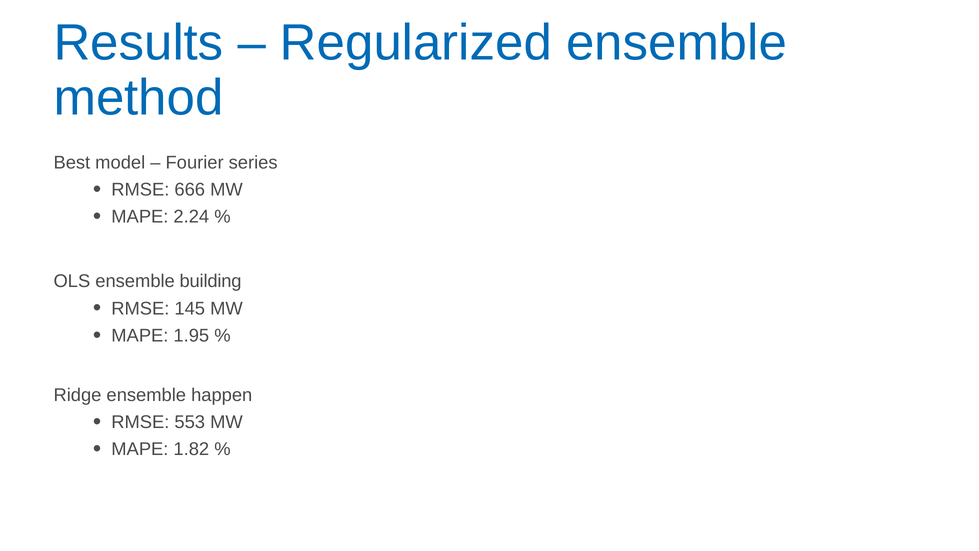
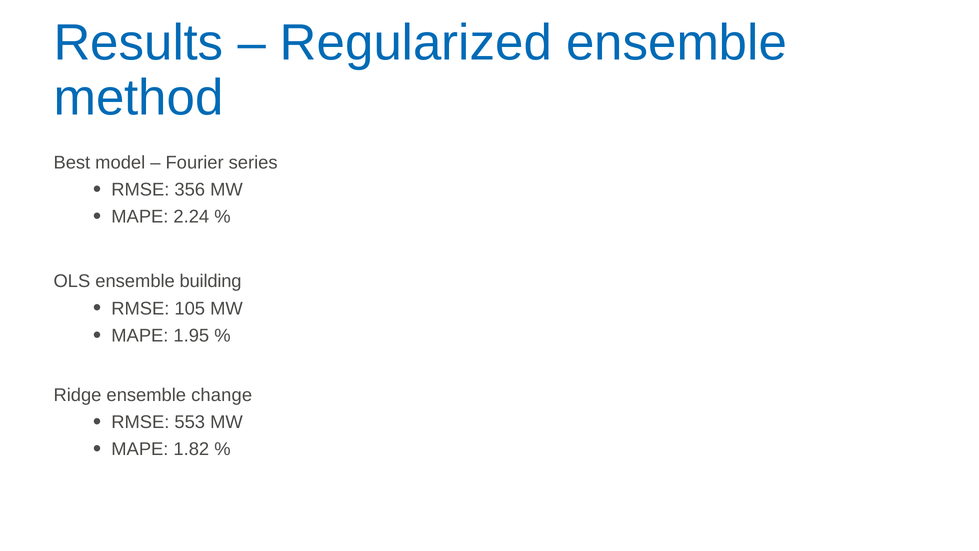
666: 666 -> 356 (190, 190)
145: 145 -> 105 (190, 308)
happen: happen -> change (222, 395)
